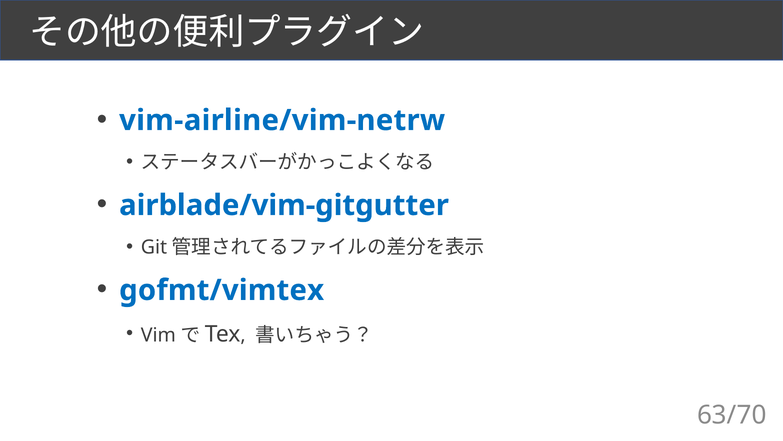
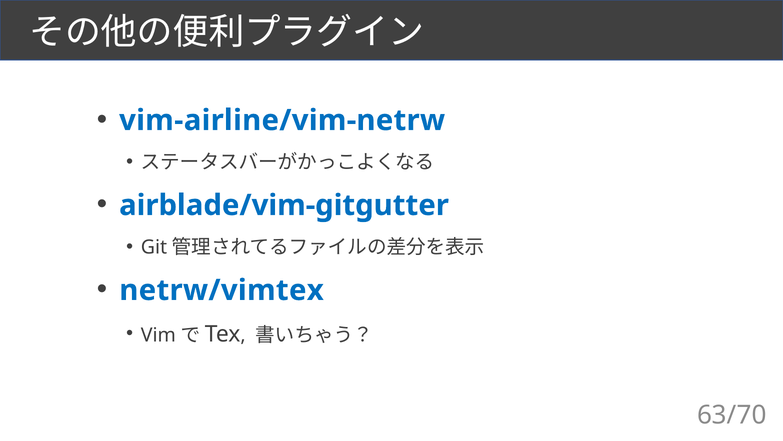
gofmt/vimtex: gofmt/vimtex -> netrw/vimtex (222, 290)
